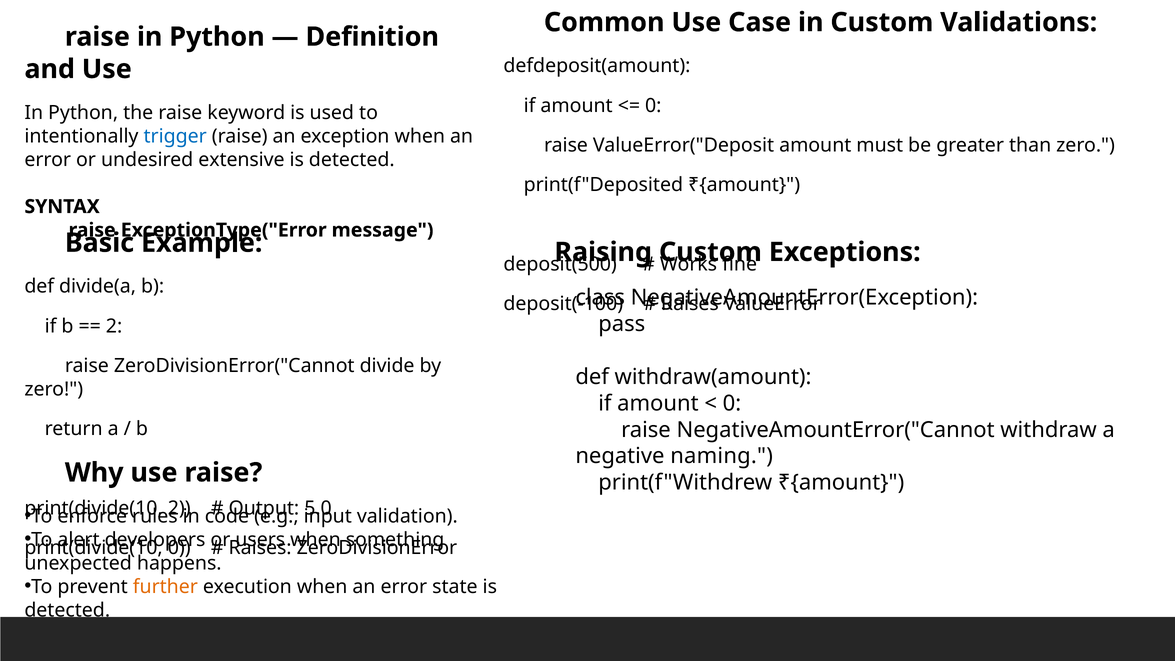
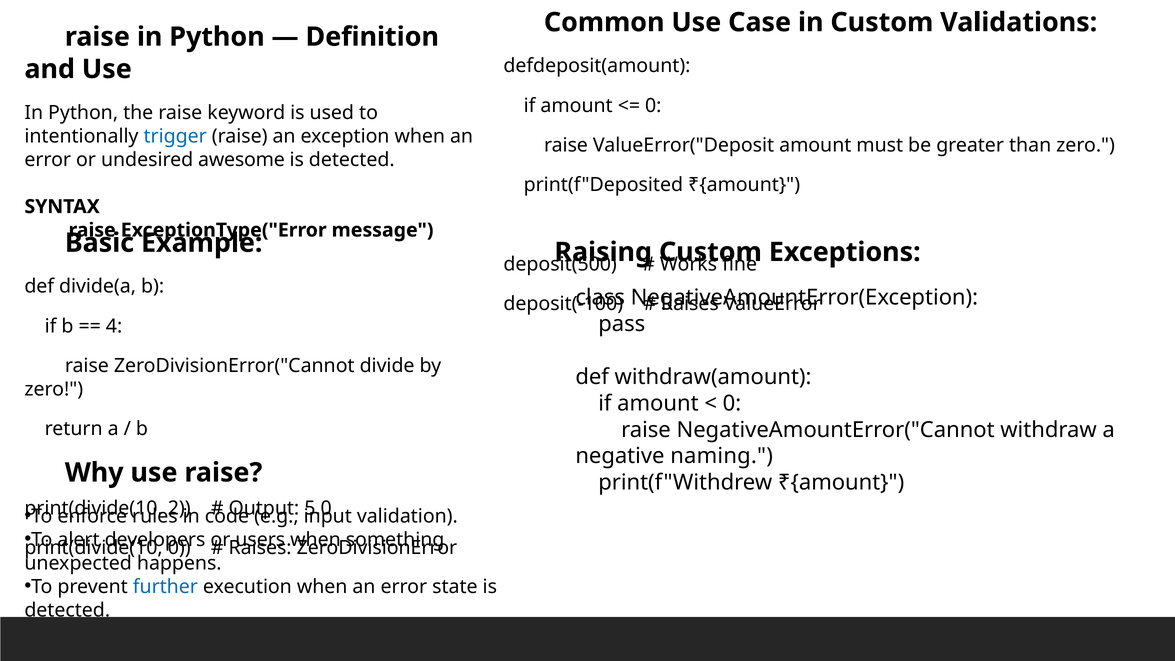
extensive: extensive -> awesome (241, 160)
2: 2 -> 4 (114, 326)
further colour: orange -> blue (165, 587)
